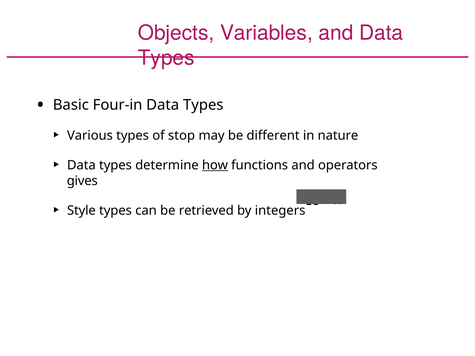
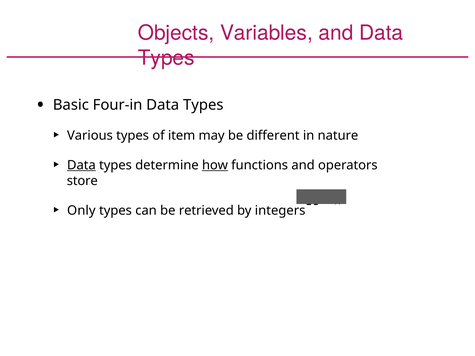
stop: stop -> item (182, 136)
Data underline: none -> present (81, 165)
gives: gives -> store (82, 181)
Style: Style -> Only (81, 211)
